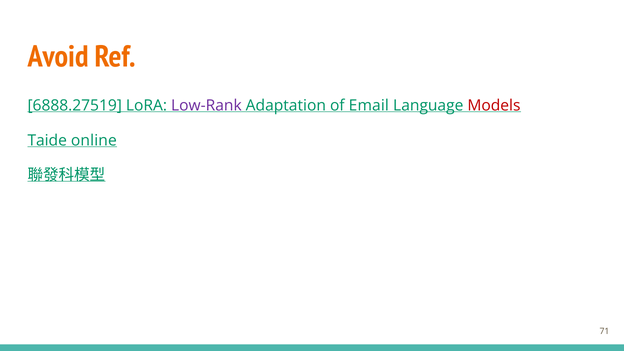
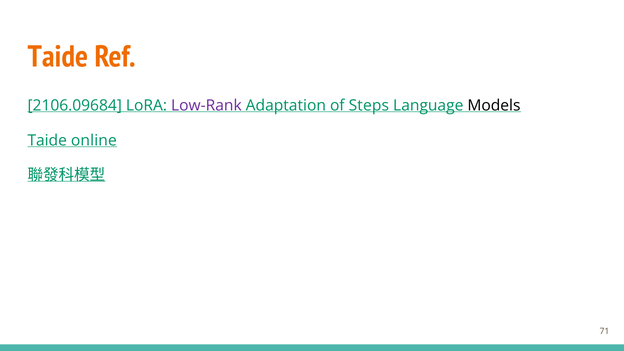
Avoid: Avoid -> Taide (58, 57)
6888.27519: 6888.27519 -> 2106.09684 (75, 106)
Email: Email -> Steps (369, 106)
Models colour: red -> black (494, 106)
